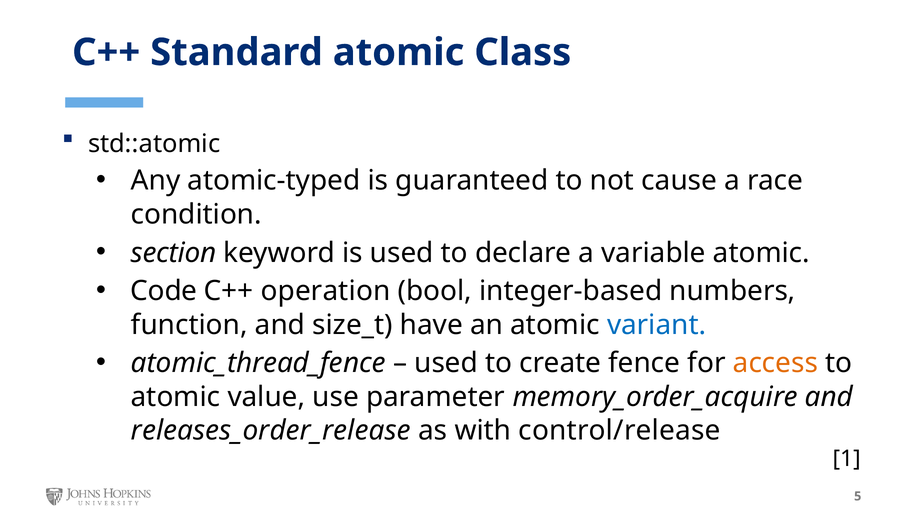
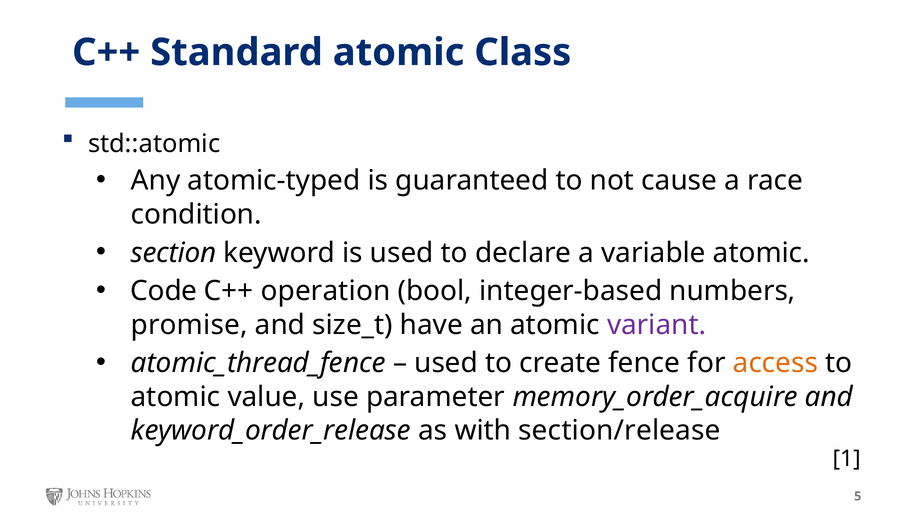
function: function -> promise (189, 325)
variant colour: blue -> purple (657, 325)
releases_order_release: releases_order_release -> keyword_order_release (271, 430)
control/release: control/release -> section/release (620, 430)
